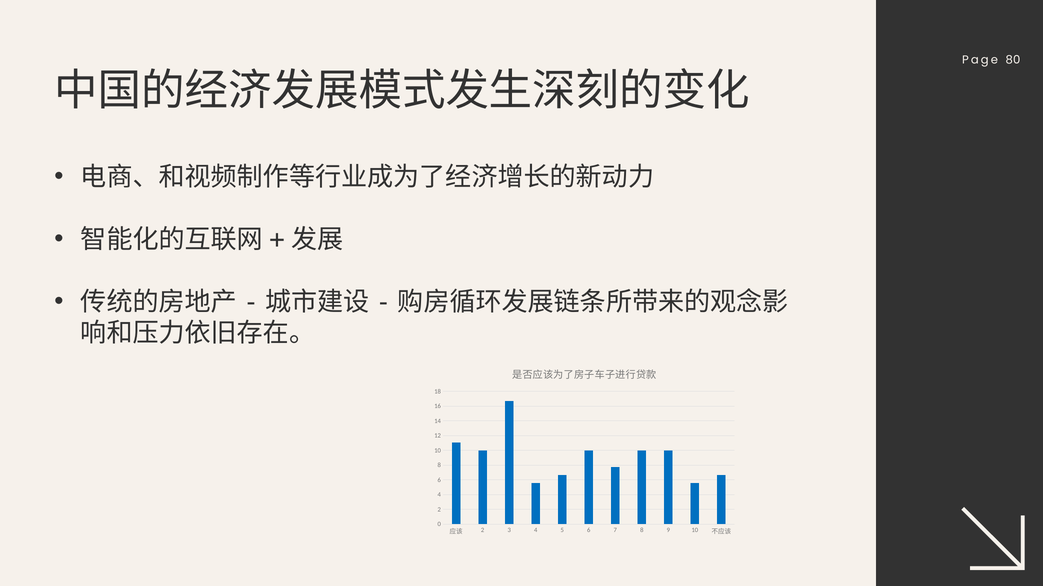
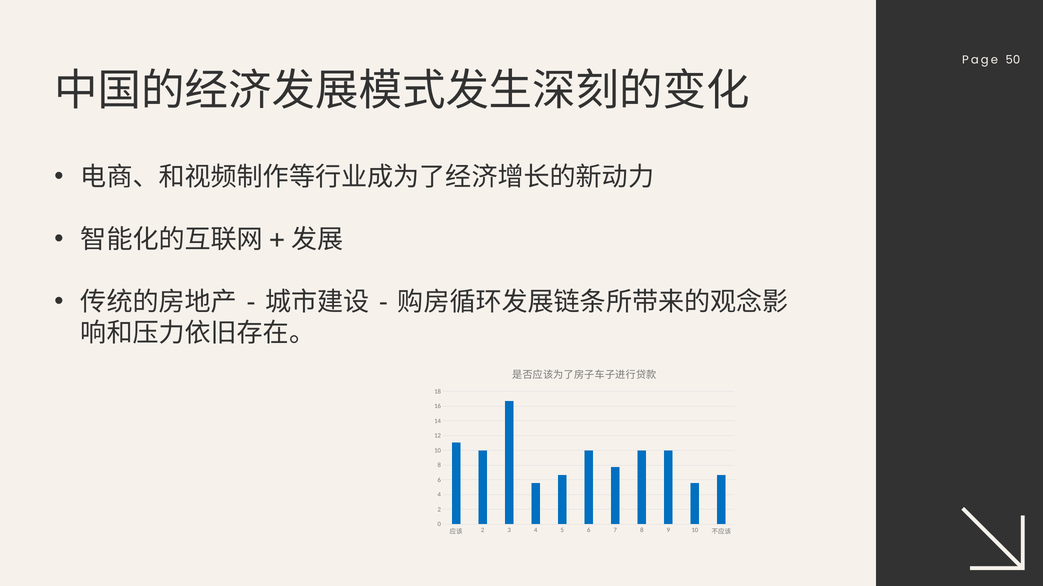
80: 80 -> 50 (1013, 60)
